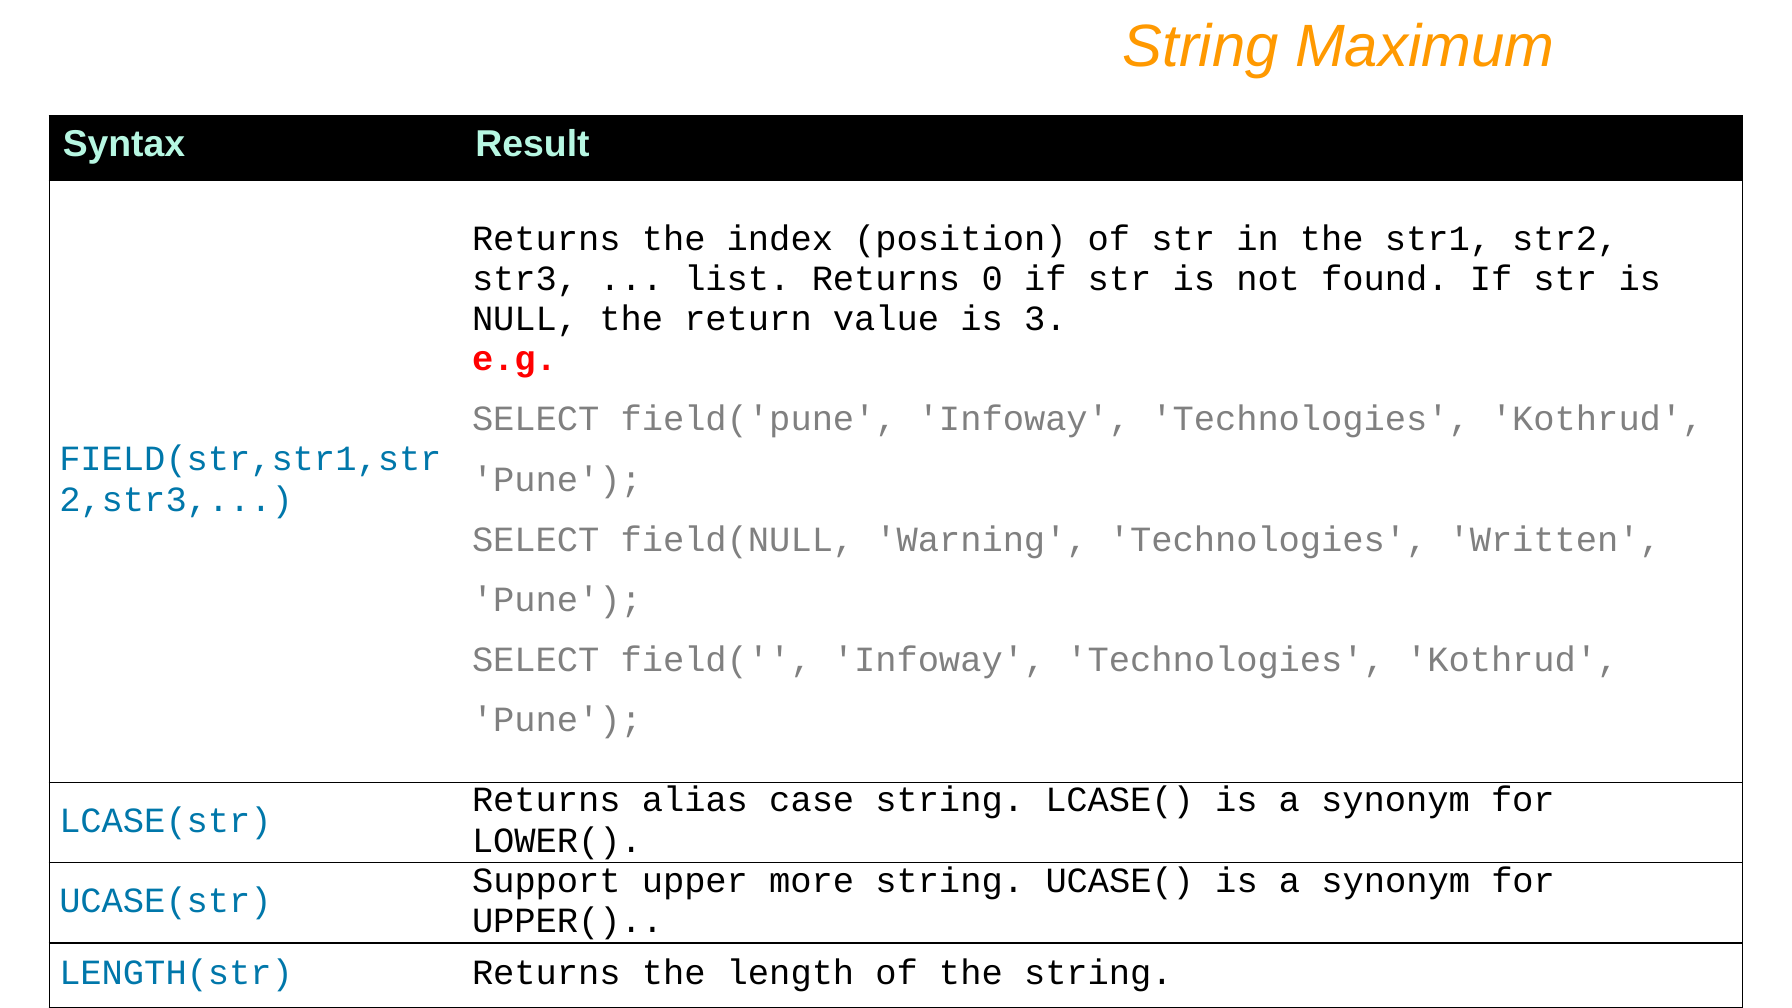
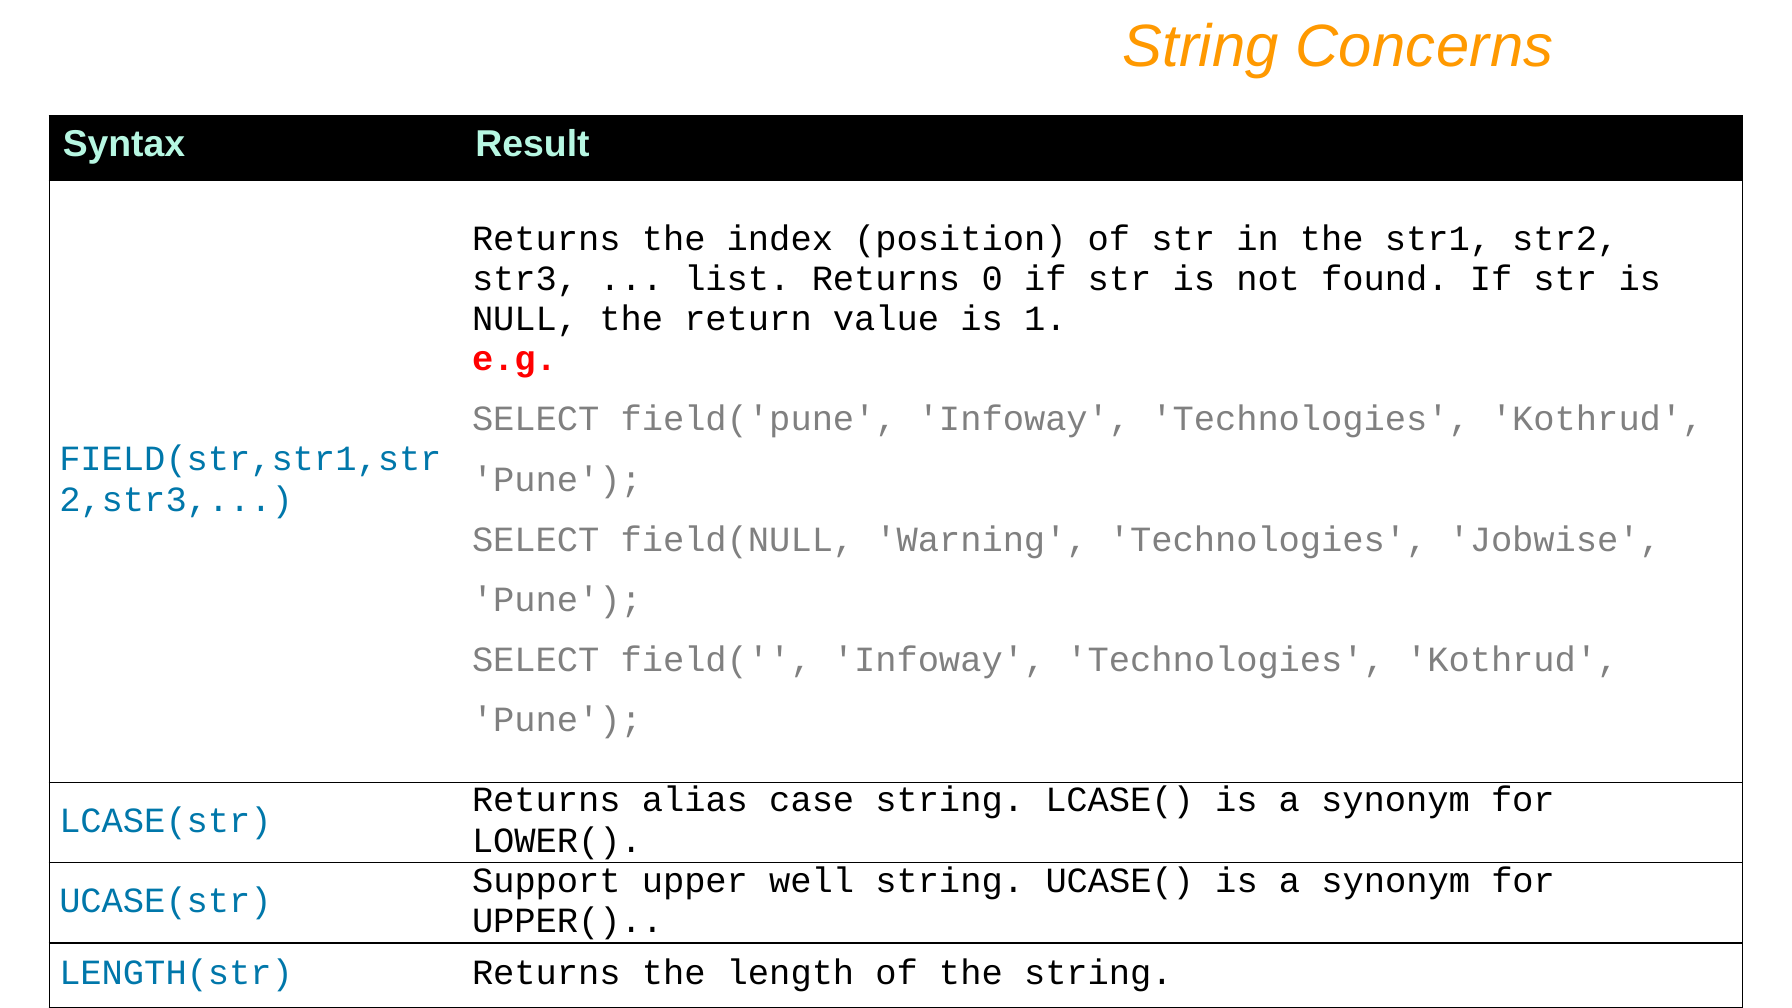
Maximum: Maximum -> Concerns (1424, 47)
3: 3 -> 1 (1045, 319)
Written: Written -> Jobwise (1555, 539)
more: more -> well (812, 881)
